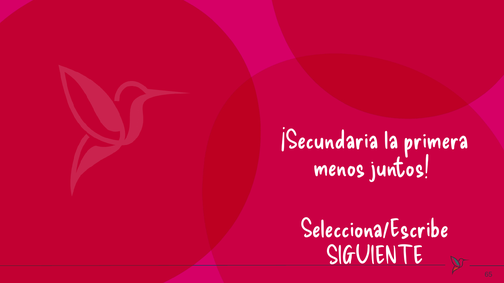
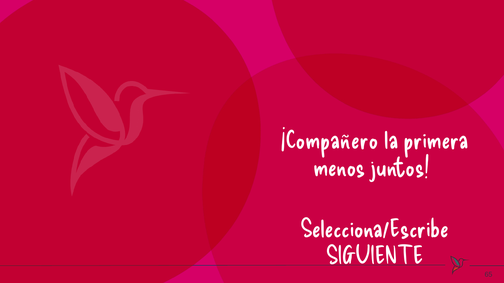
¡Secundaria: ¡Secundaria -> ¡Compañero (330, 141)
